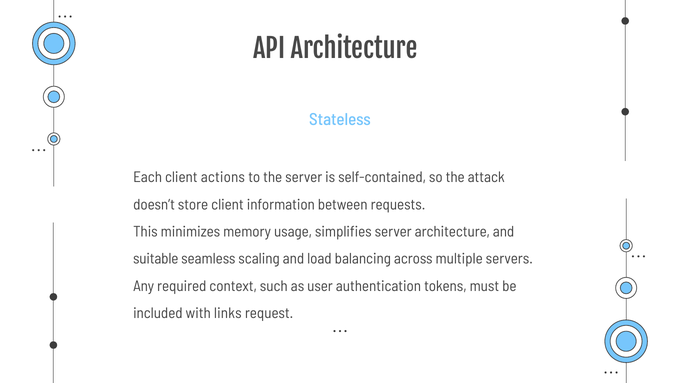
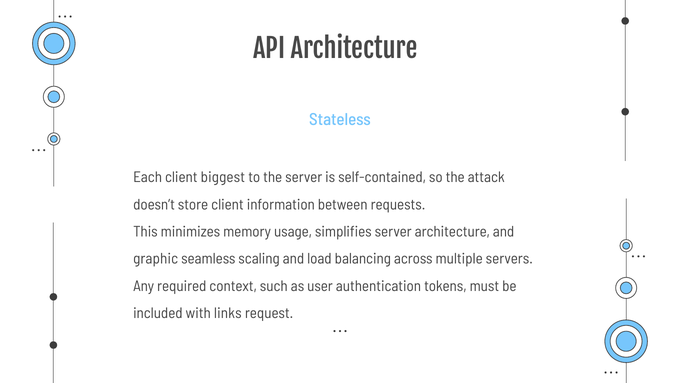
actions: actions -> biggest (223, 177)
suitable: suitable -> graphic (156, 259)
